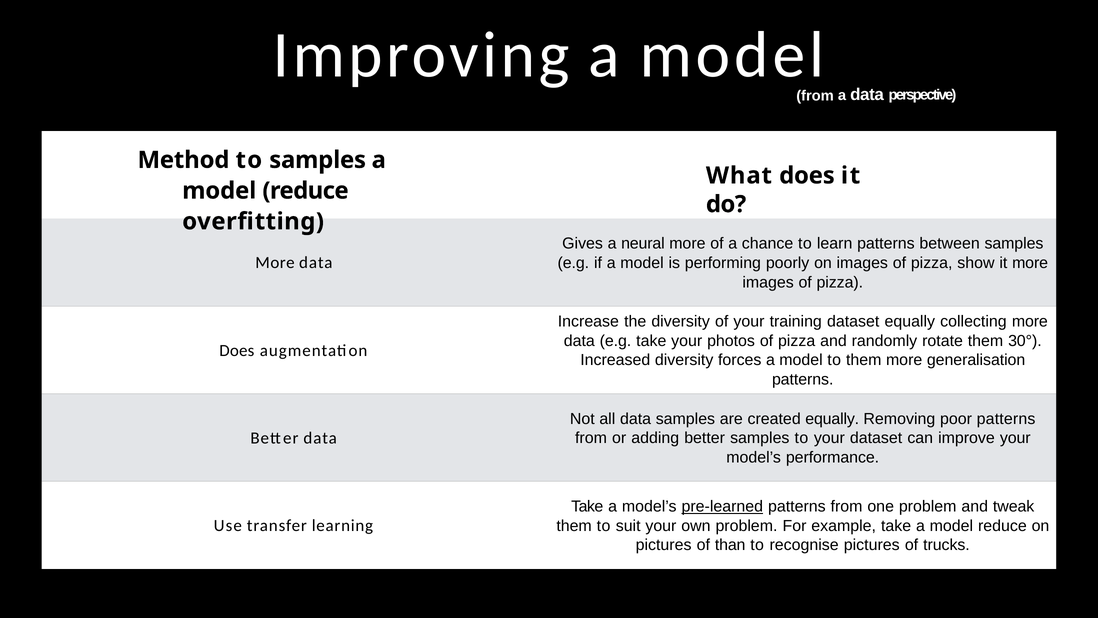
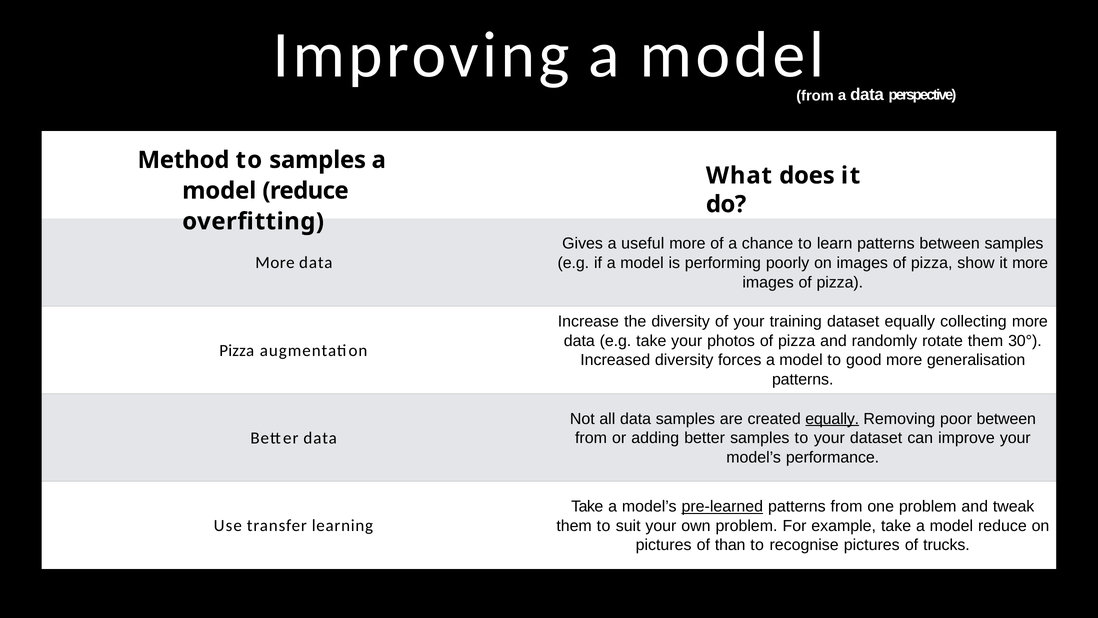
neural: neural -> useful (643, 244)
Does: Does -> Pizza (237, 350)
to them: them -> good (864, 360)
equally underline: none -> present (832, 419)
poor patterns: patterns -> between (1006, 419)
